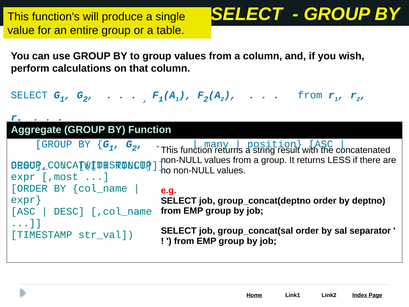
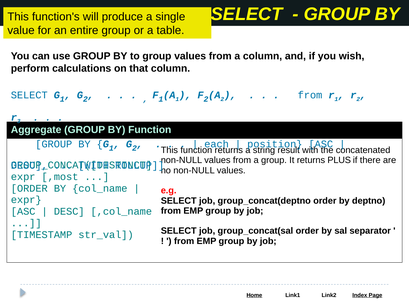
many: many -> each (217, 144)
LESS: LESS -> PLUS (339, 160)
